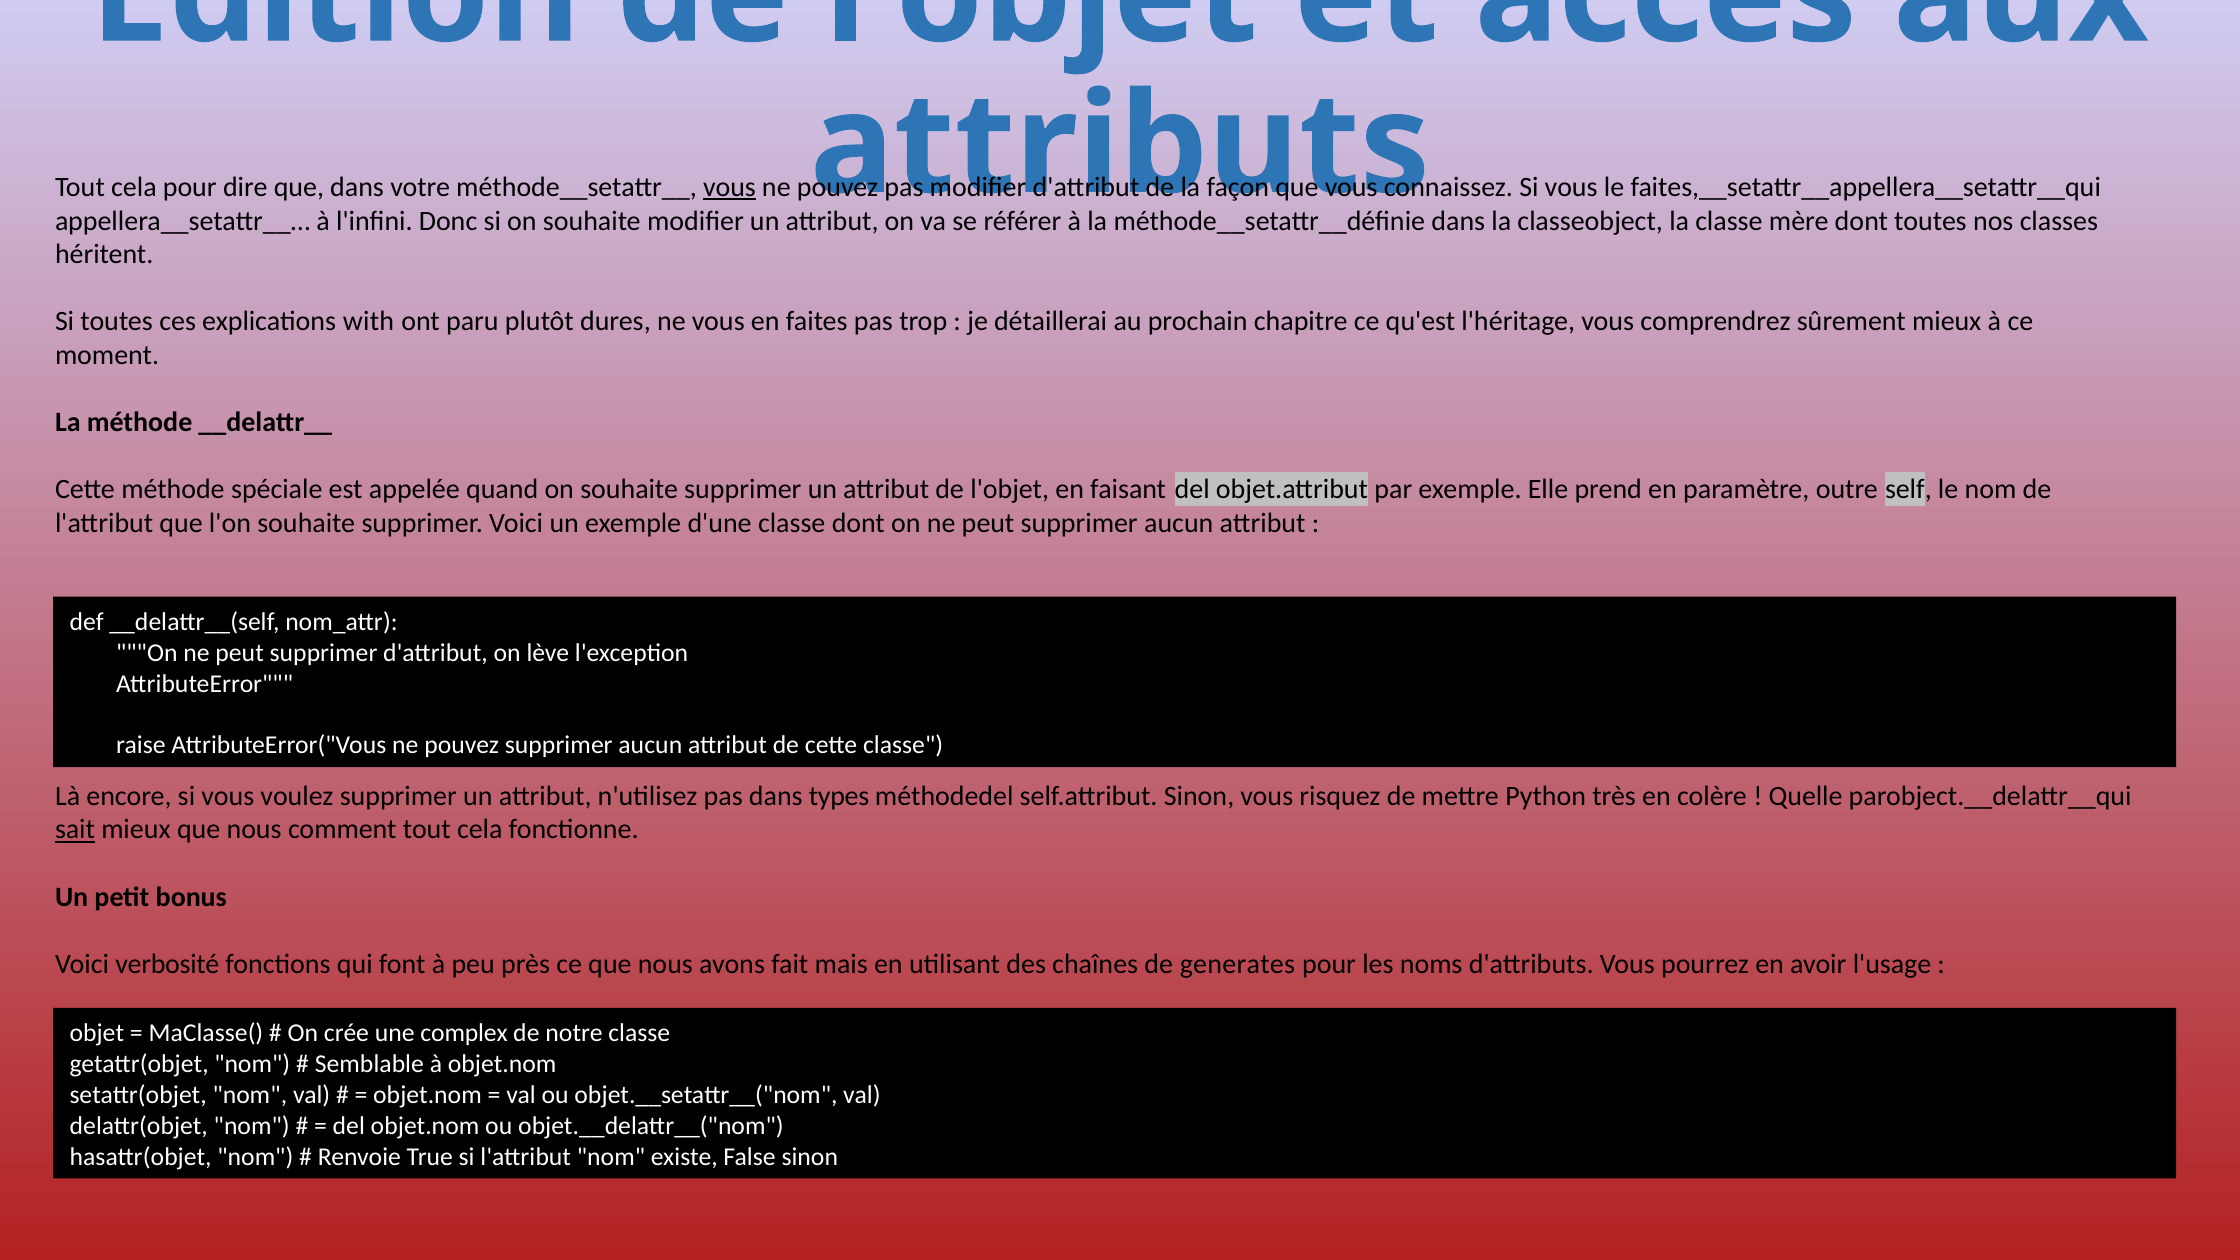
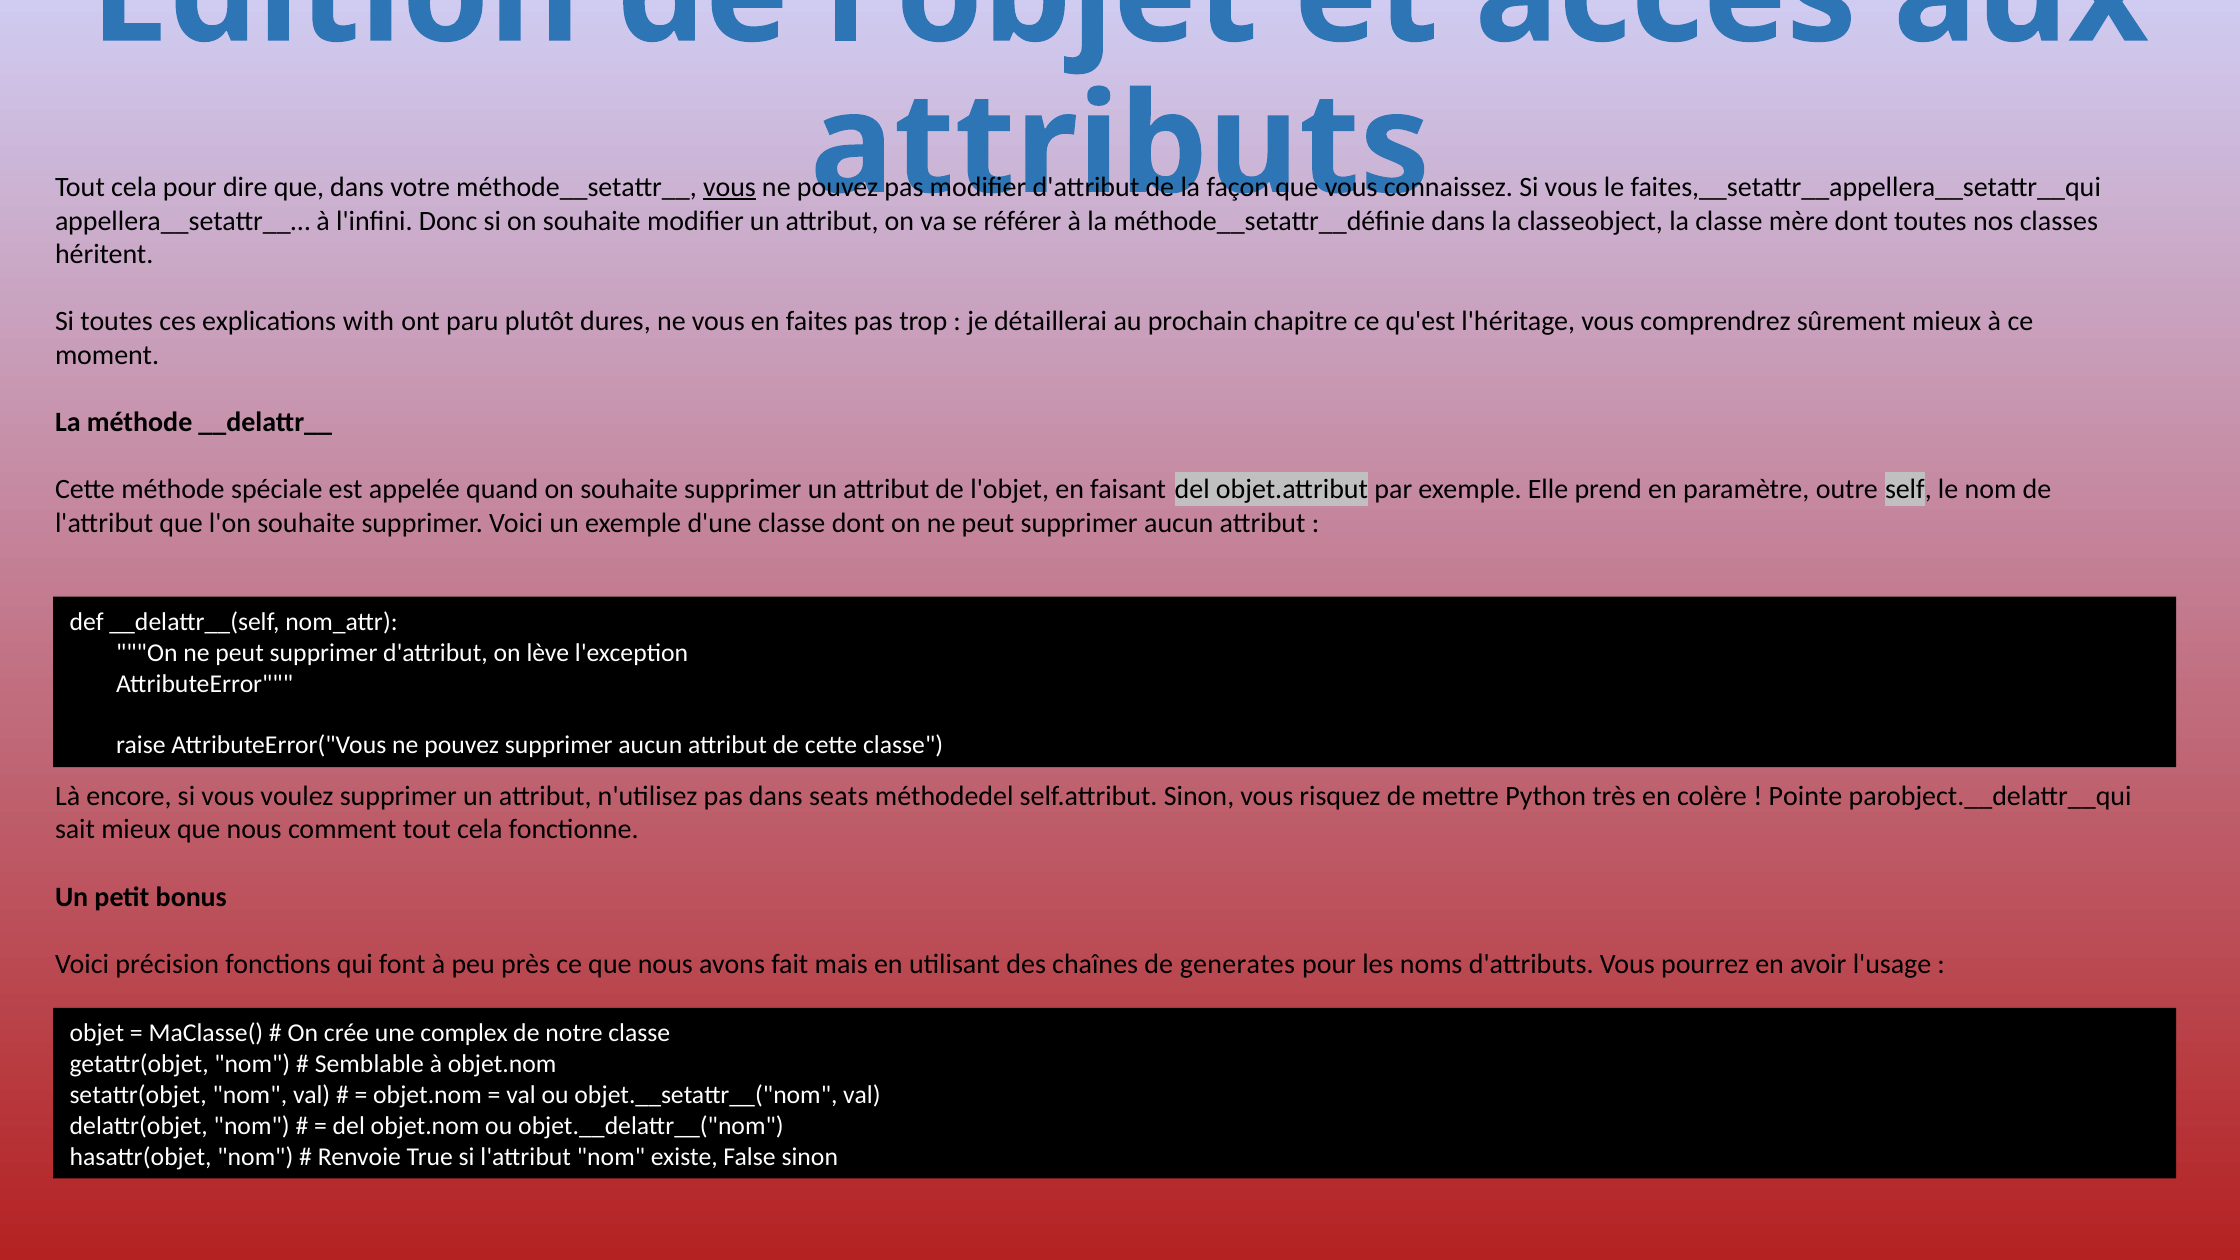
types: types -> seats (839, 796)
Quelle: Quelle -> Pointe (1806, 796)
sait underline: present -> none (75, 830)
verbosité: verbosité -> précision (167, 964)
